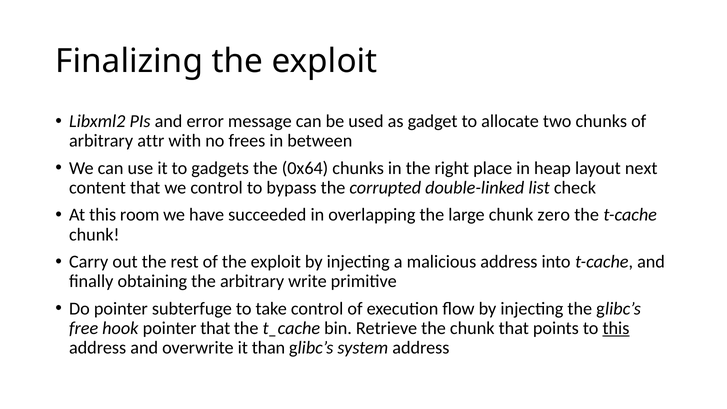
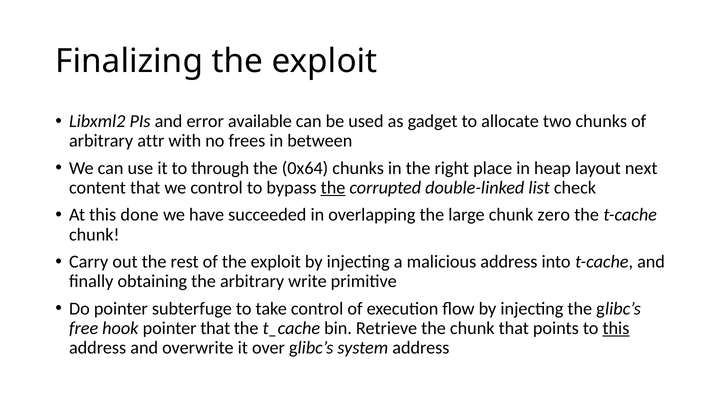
message: message -> available (260, 121)
gadgets: gadgets -> through (220, 168)
the underline: none -> present (333, 188)
room: room -> done (140, 215)
than: than -> over (268, 348)
